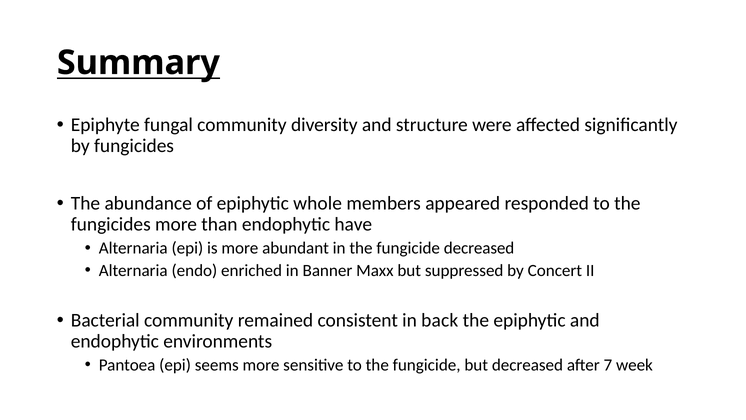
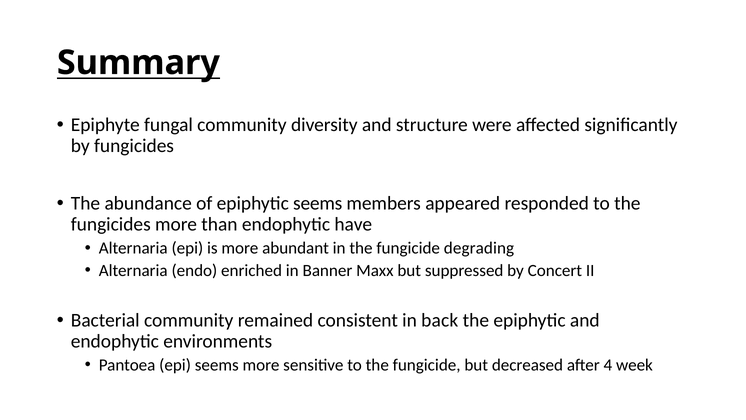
epiphytic whole: whole -> seems (318, 203)
fungicide decreased: decreased -> degrading (479, 248)
7: 7 -> 4 (608, 365)
